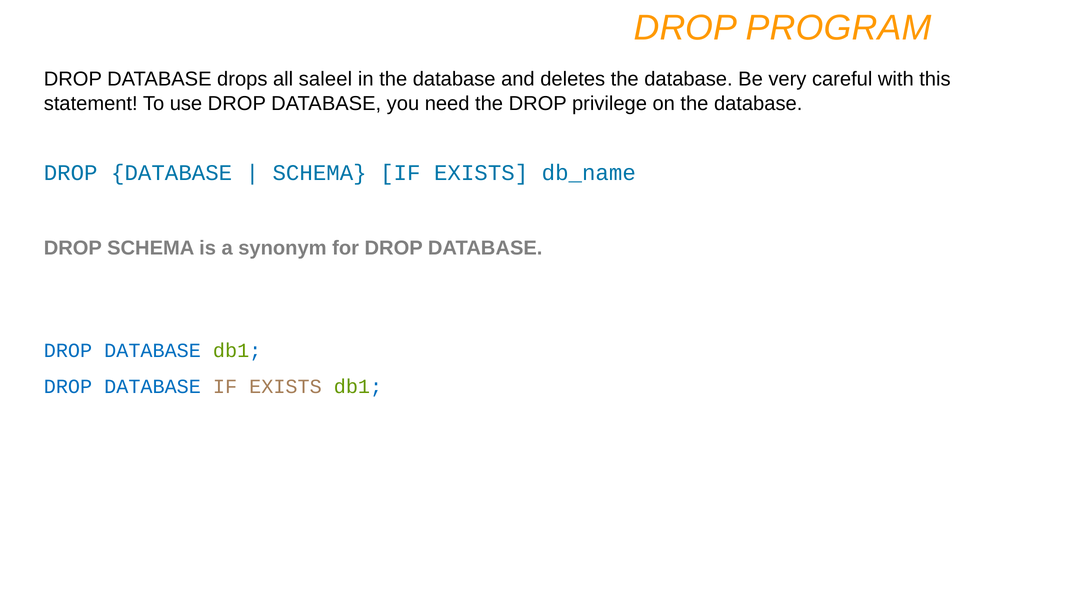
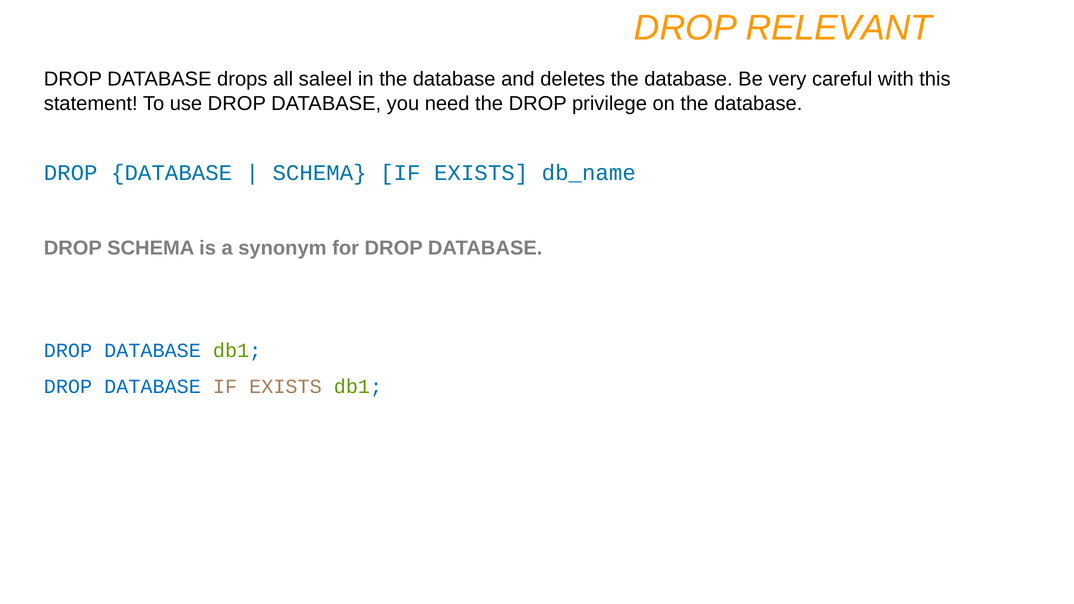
PROGRAM: PROGRAM -> RELEVANT (839, 28)
